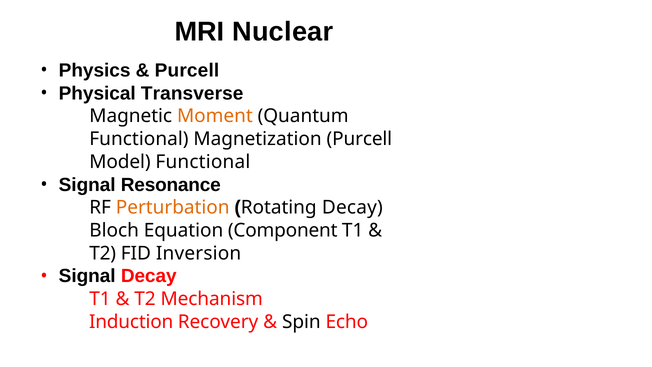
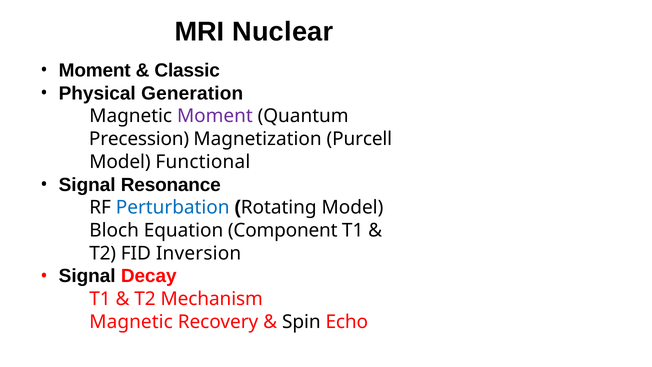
Physics: Physics -> Moment (95, 70)
Purcell: Purcell -> Classic (187, 70)
Transverse: Transverse -> Generation (192, 93)
Moment colour: orange -> purple (215, 116)
Functional: Functional -> Precession (139, 139)
Perturbation colour: orange -> blue (173, 207)
Rotating Decay: Decay -> Model (352, 207)
Induction: Induction -> Magnetic (131, 322)
